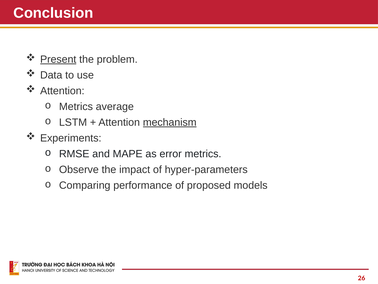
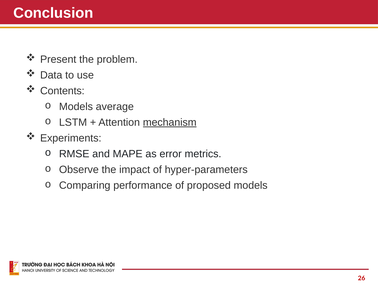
Present underline: present -> none (58, 59)
Attention: Attention -> Contents (62, 91)
Metrics: Metrics -> Models (76, 106)
